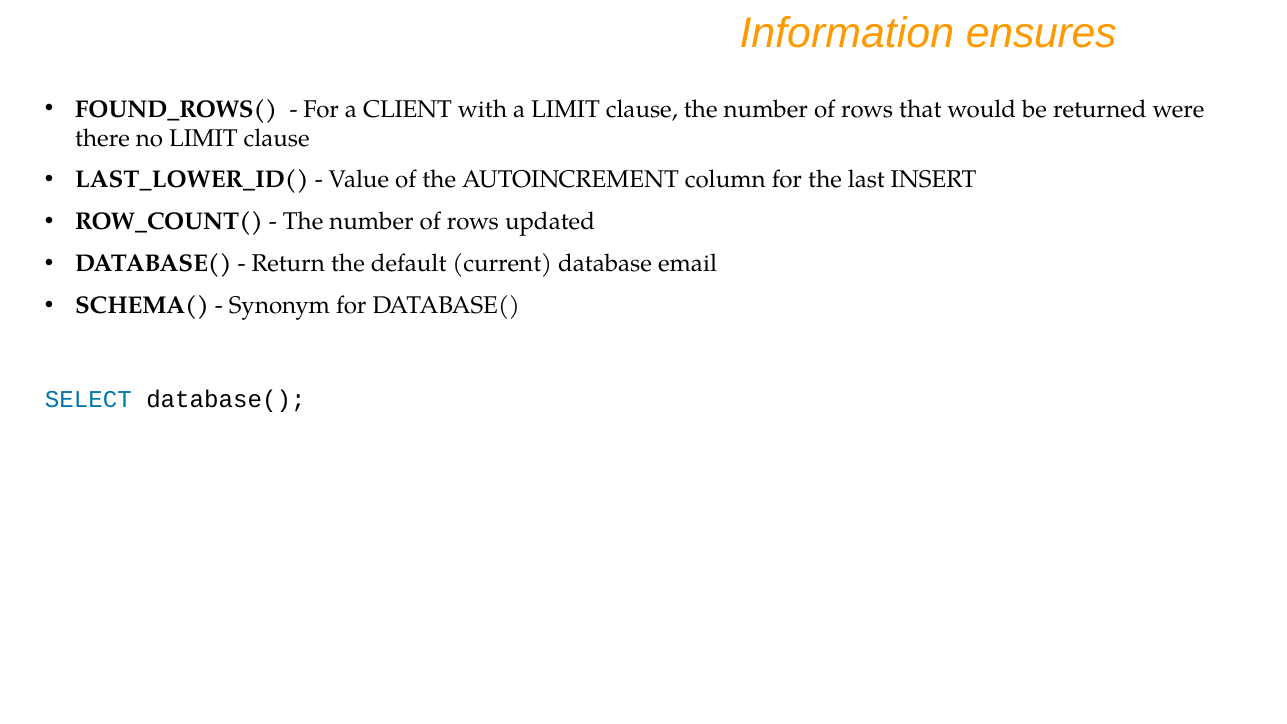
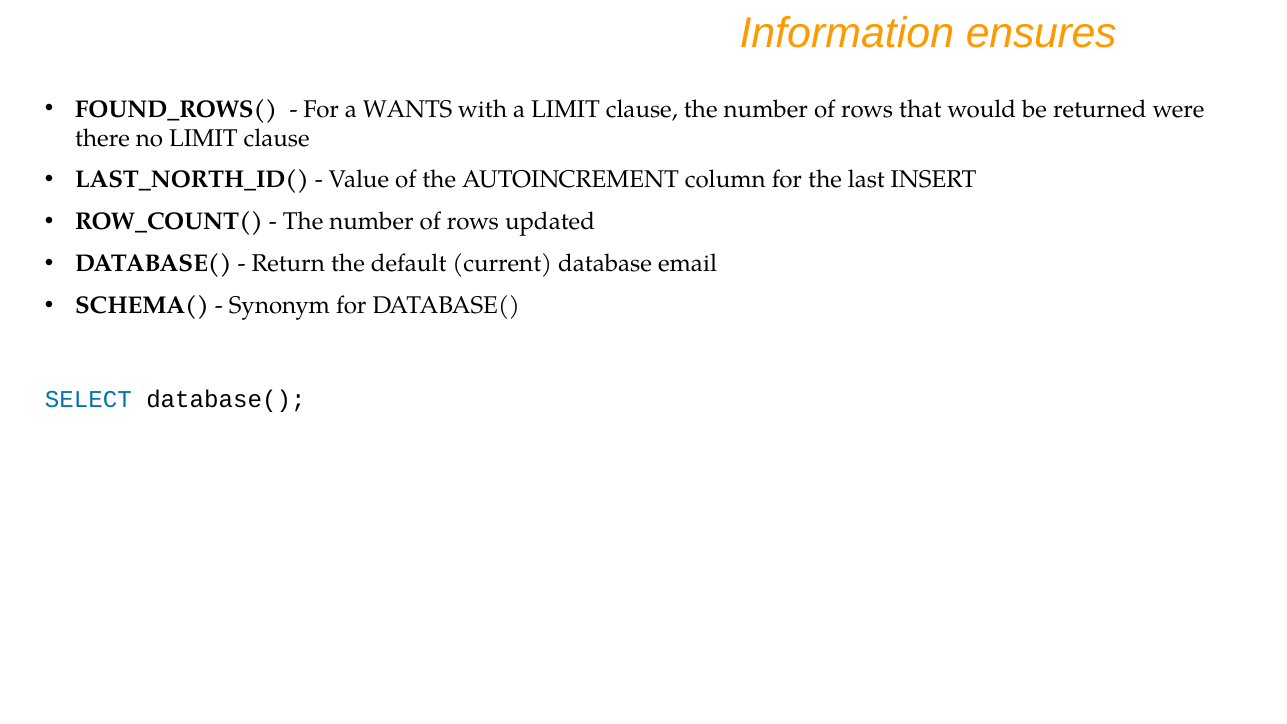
CLIENT: CLIENT -> WANTS (408, 109)
LAST_LOWER_ID(: LAST_LOWER_ID( -> LAST_NORTH_ID( (192, 180)
